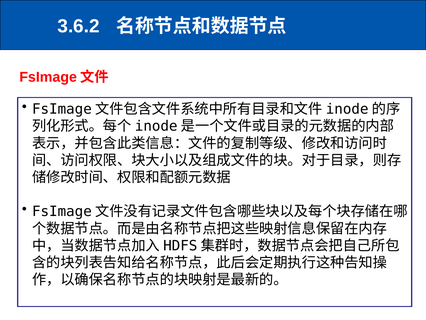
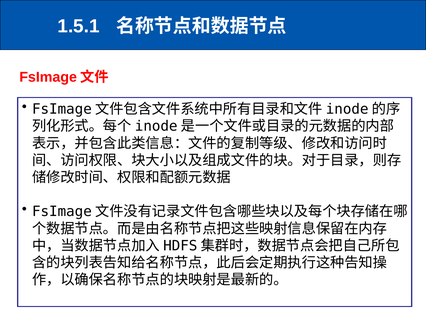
3.6.2: 3.6.2 -> 1.5.1 (79, 26)
